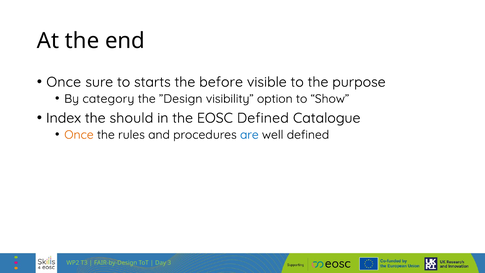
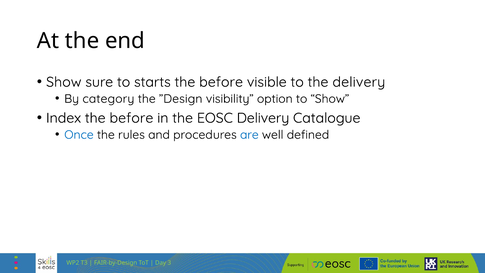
Once: Once -> Show (64, 82)
the purpose: purpose -> delivery (359, 82)
Index the should: should -> before (131, 118)
EOSC Defined: Defined -> Delivery (263, 118)
Once colour: orange -> blue (79, 135)
